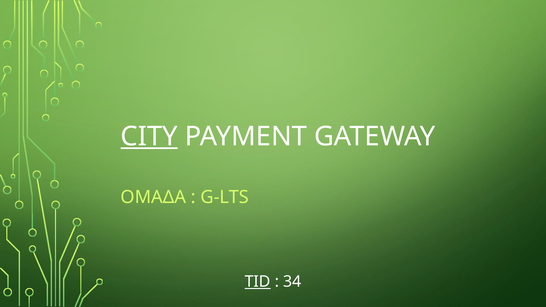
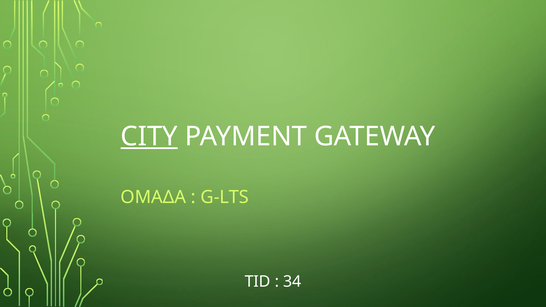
TID underline: present -> none (258, 282)
